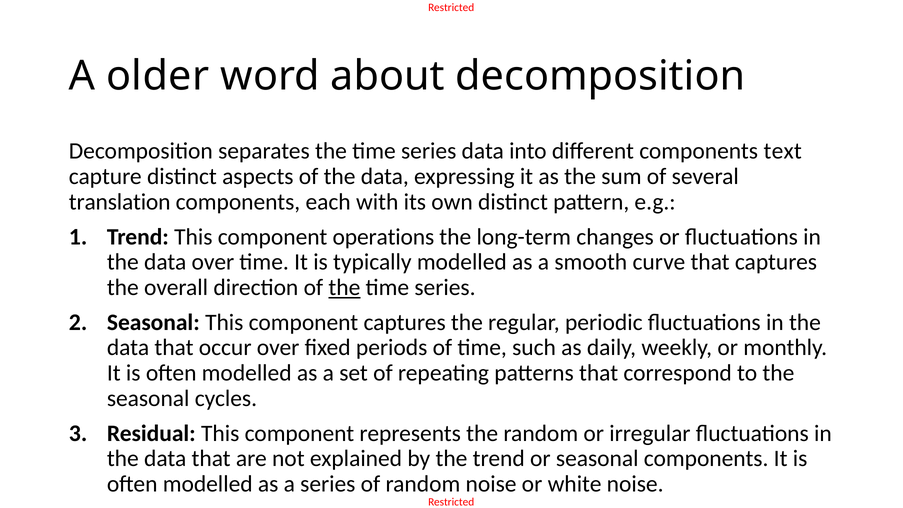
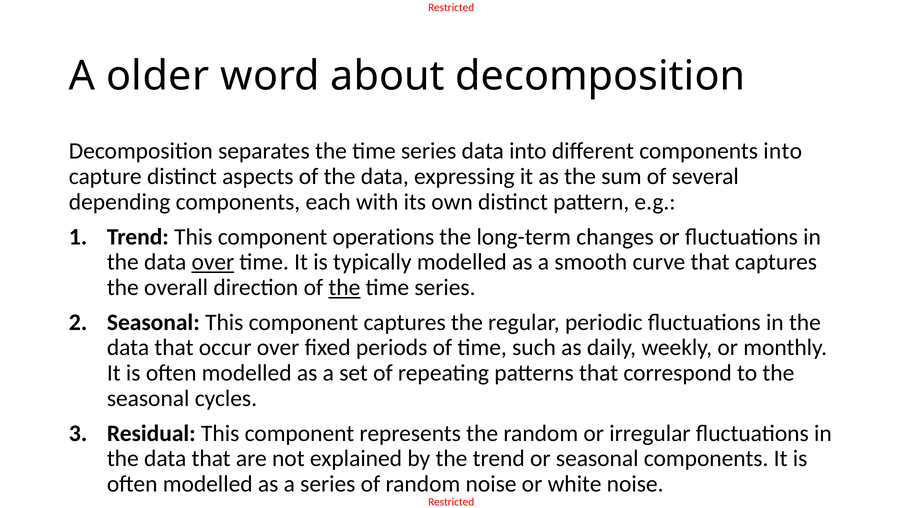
components text: text -> into (783, 151)
translation: translation -> depending (120, 202)
over underline: none -> present (213, 262)
